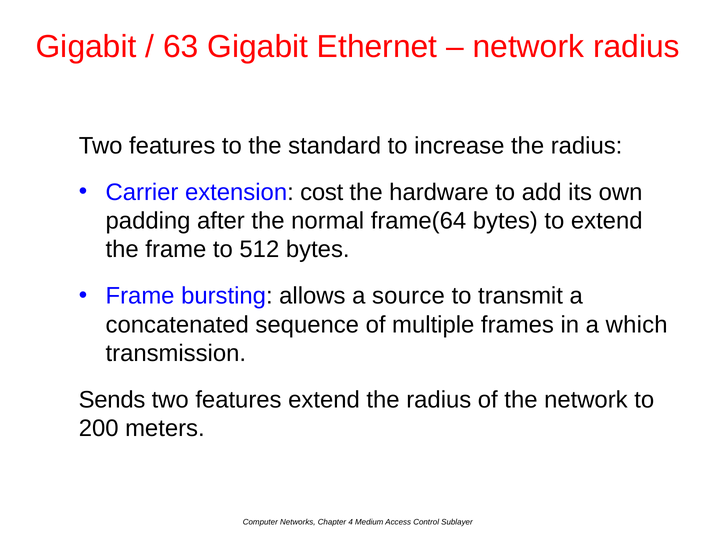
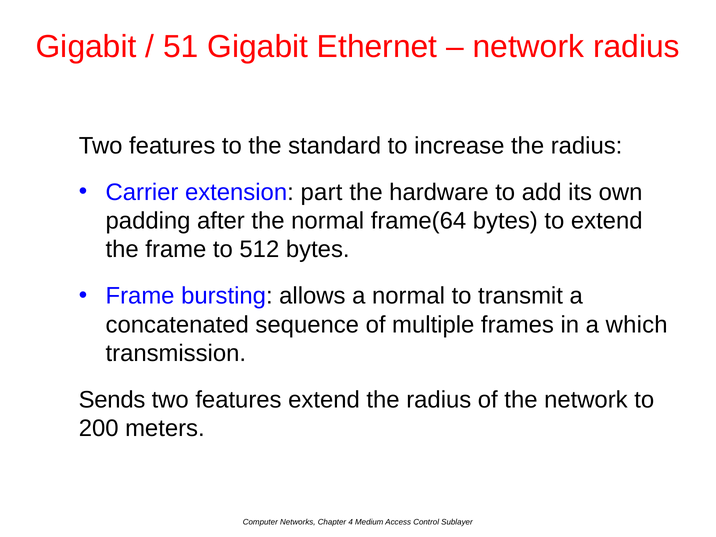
63: 63 -> 51 (181, 47)
cost: cost -> part (322, 192)
a source: source -> normal (409, 296)
